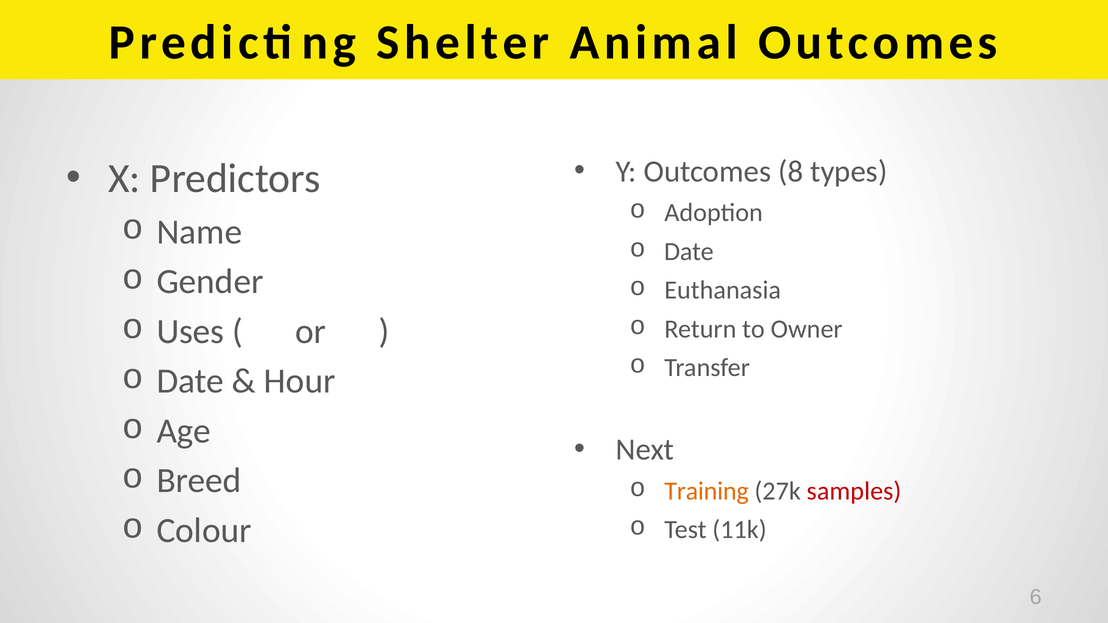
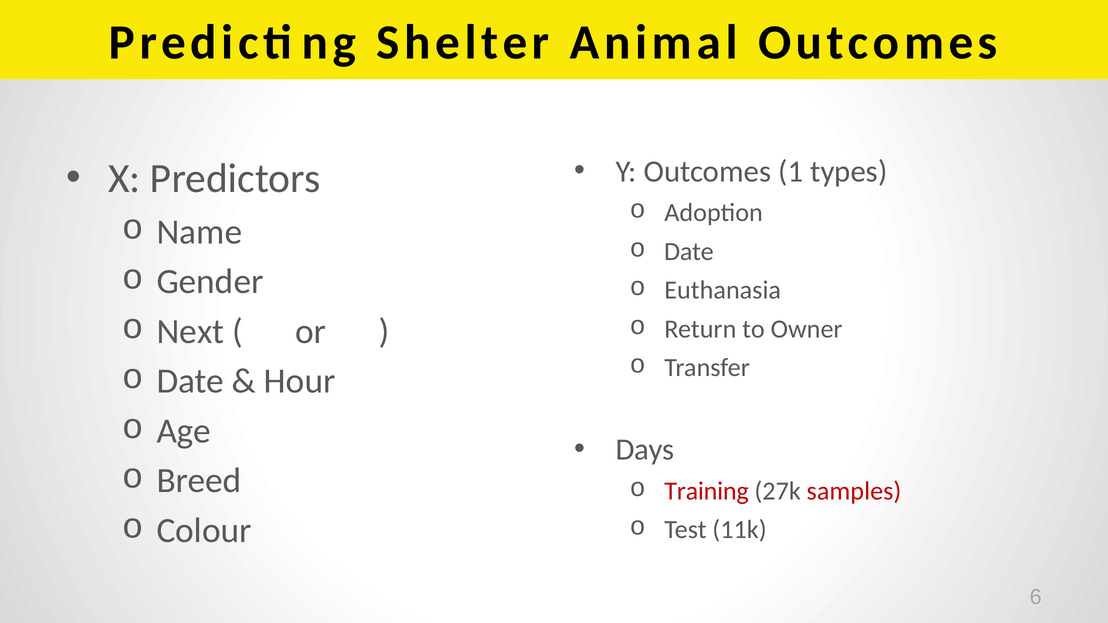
8: 8 -> 1 (791, 172)
Uses: Uses -> Next (190, 332)
Next: Next -> Days (645, 450)
Training colour: orange -> red (707, 491)
